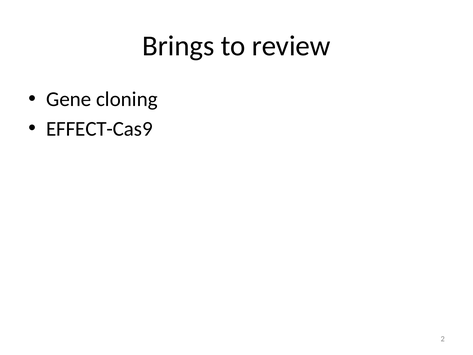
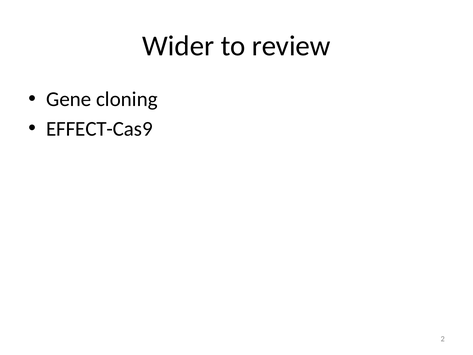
Brings: Brings -> Wider (178, 46)
